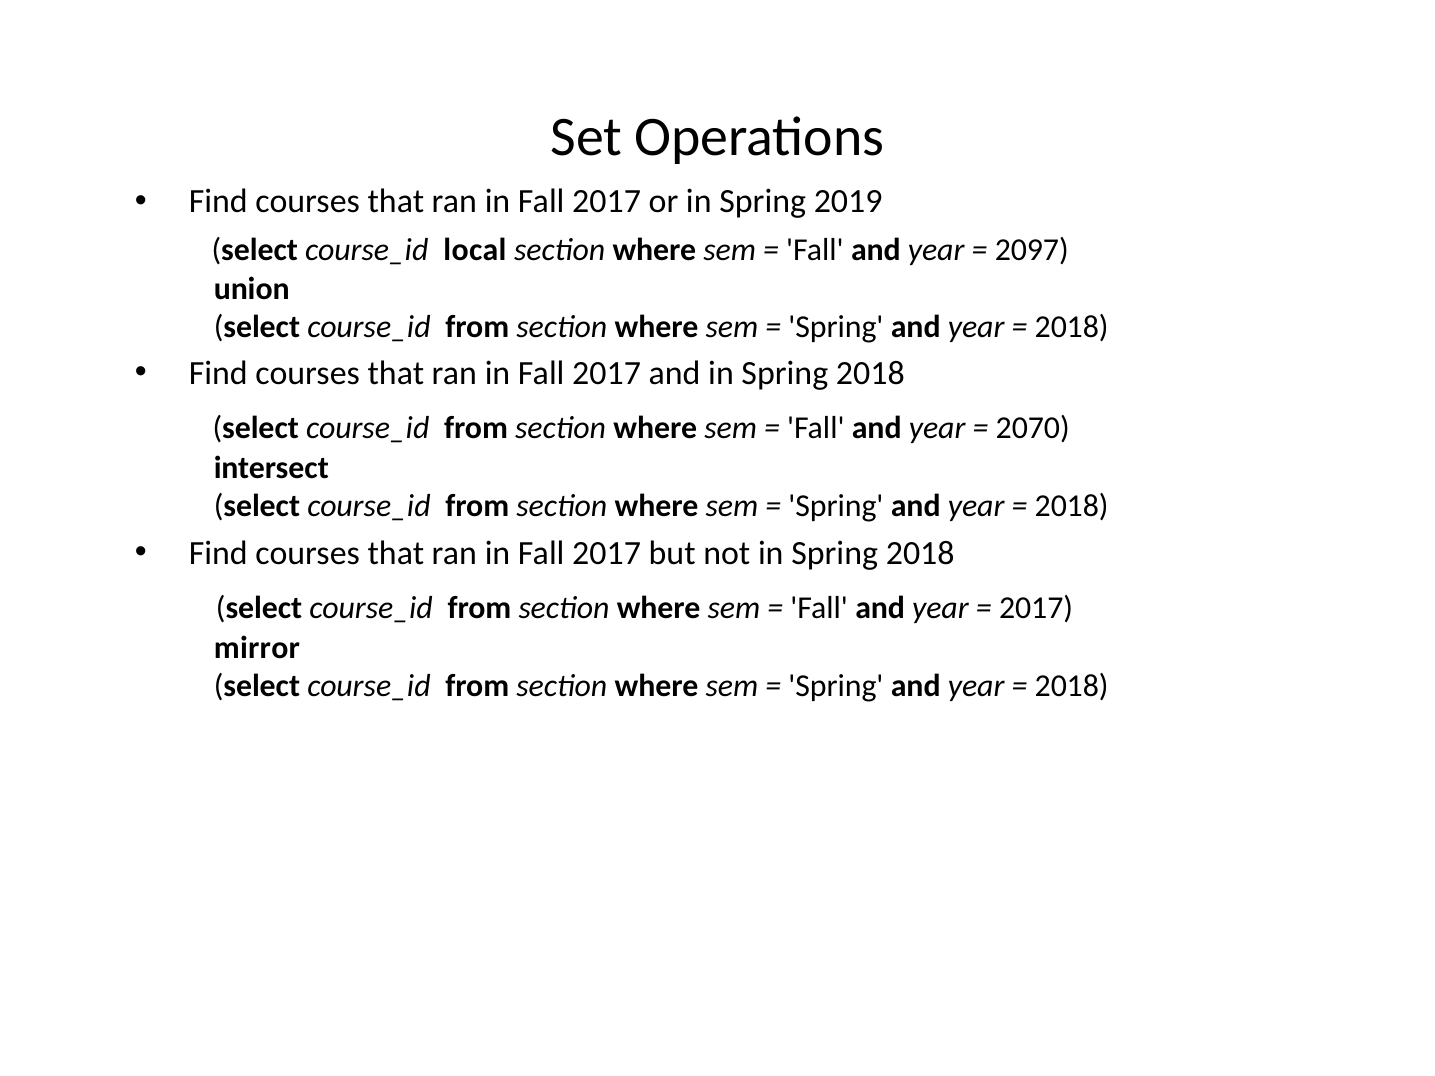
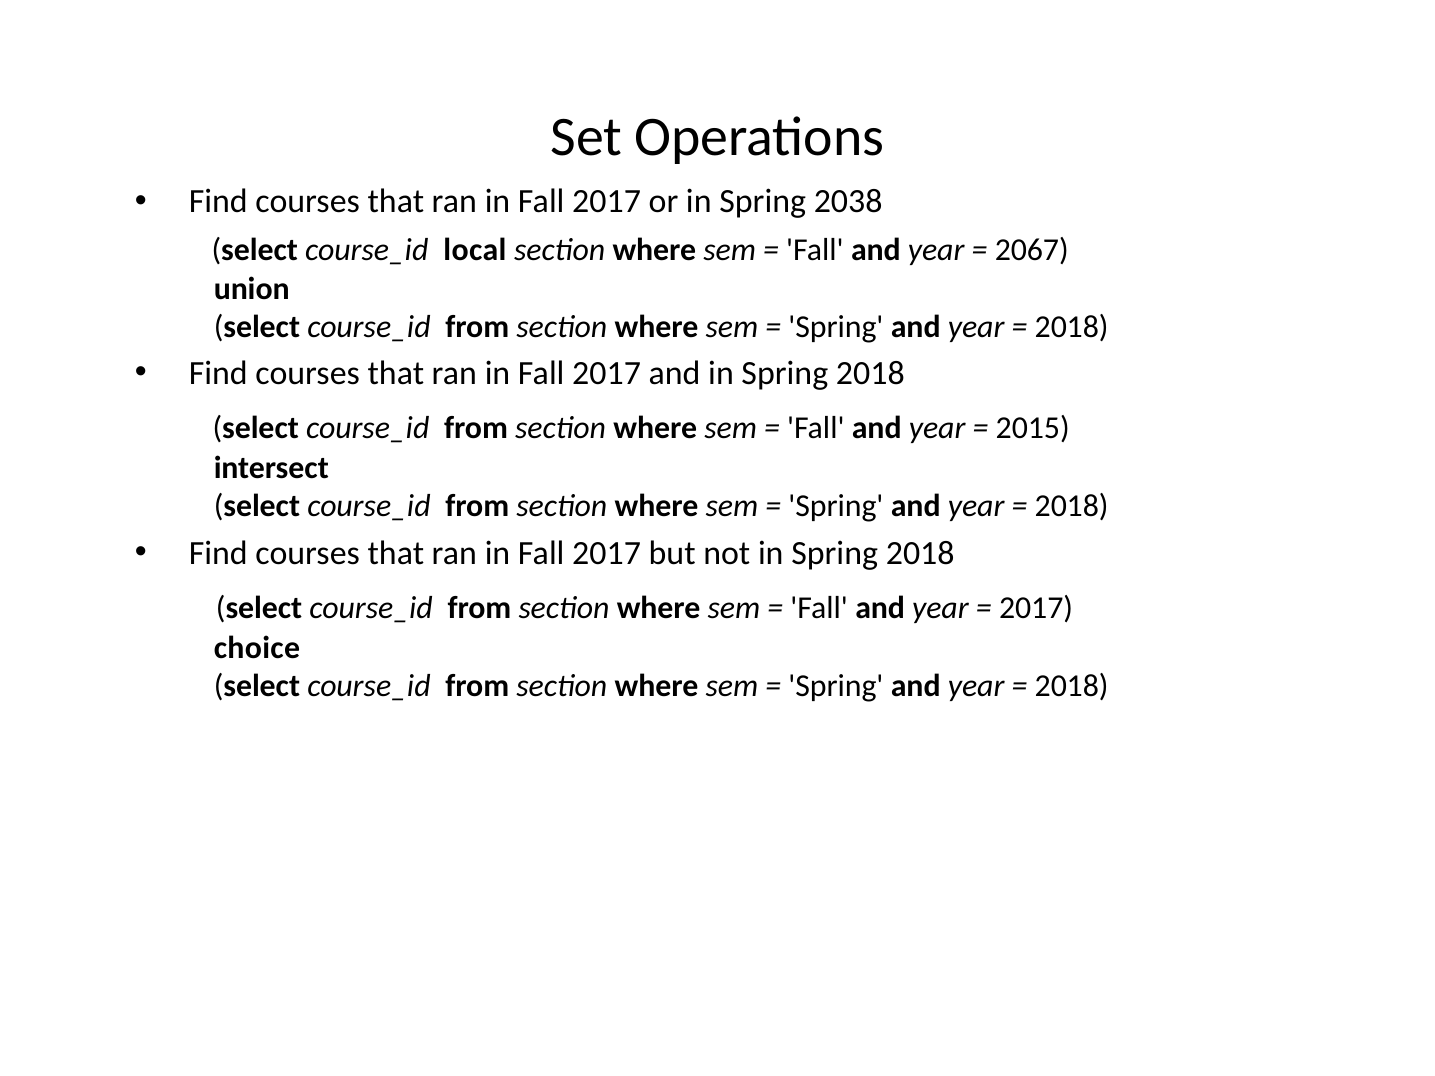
2019: 2019 -> 2038 (848, 202)
2097: 2097 -> 2067 (1032, 250)
2070: 2070 -> 2015 (1033, 429)
mirror: mirror -> choice (257, 648)
